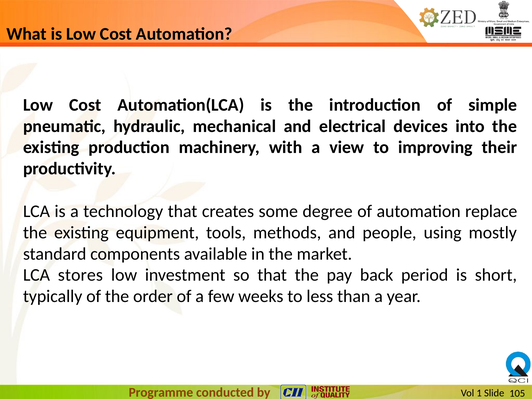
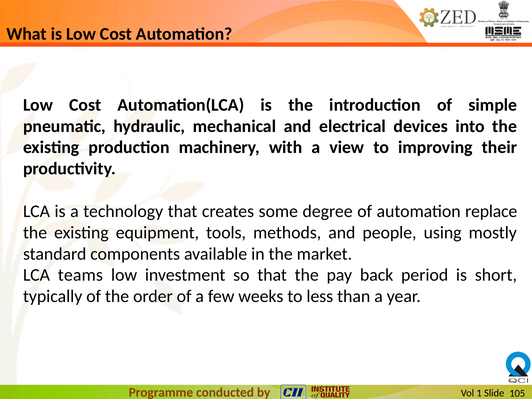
stores: stores -> teams (80, 275)
